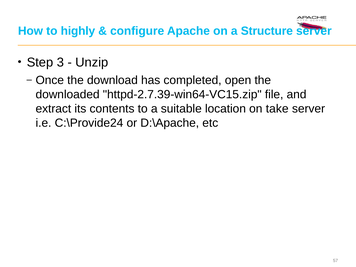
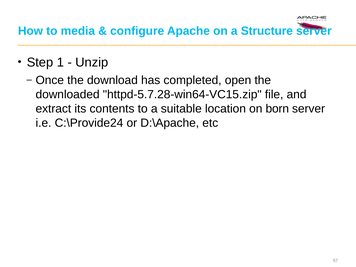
highly: highly -> media (78, 31)
3: 3 -> 1 (60, 62)
httpd-2.7.39-win64-VC15.zip: httpd-2.7.39-win64-VC15.zip -> httpd-5.7.28-win64-VC15.zip (182, 94)
take: take -> born (277, 109)
